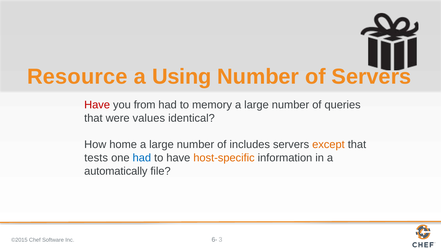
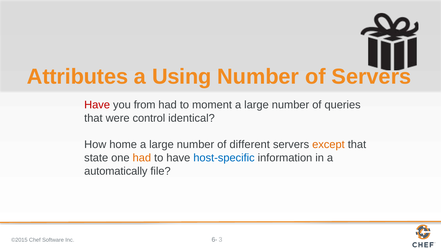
Resource: Resource -> Attributes (77, 77)
memory: memory -> moment (212, 105)
values: values -> control (149, 118)
includes: includes -> different (250, 145)
tests: tests -> state (96, 158)
had colour: blue -> orange (142, 158)
host-specific colour: orange -> blue (224, 158)
